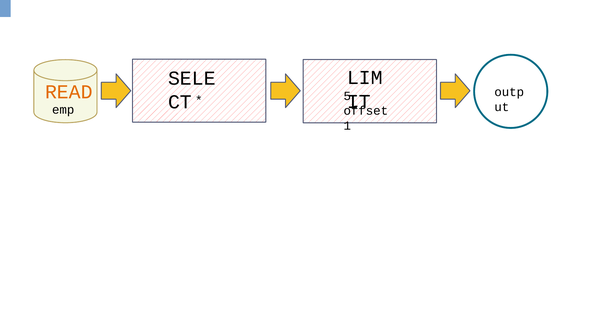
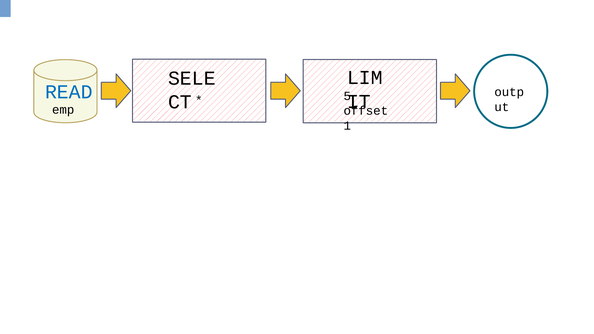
READ colour: orange -> blue (69, 92)
